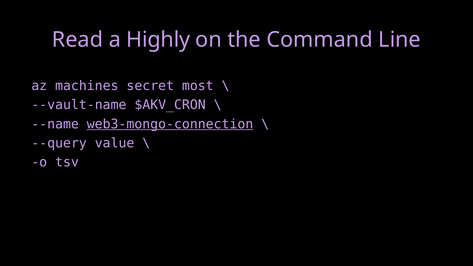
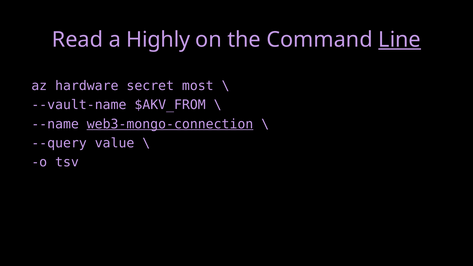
Line underline: none -> present (400, 40)
machines: machines -> hardware (87, 86)
$AKV_CRON: $AKV_CRON -> $AKV_FROM (170, 105)
